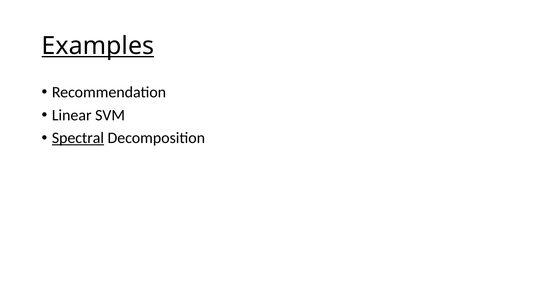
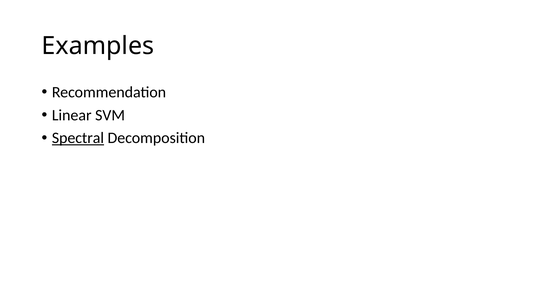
Examples underline: present -> none (98, 46)
